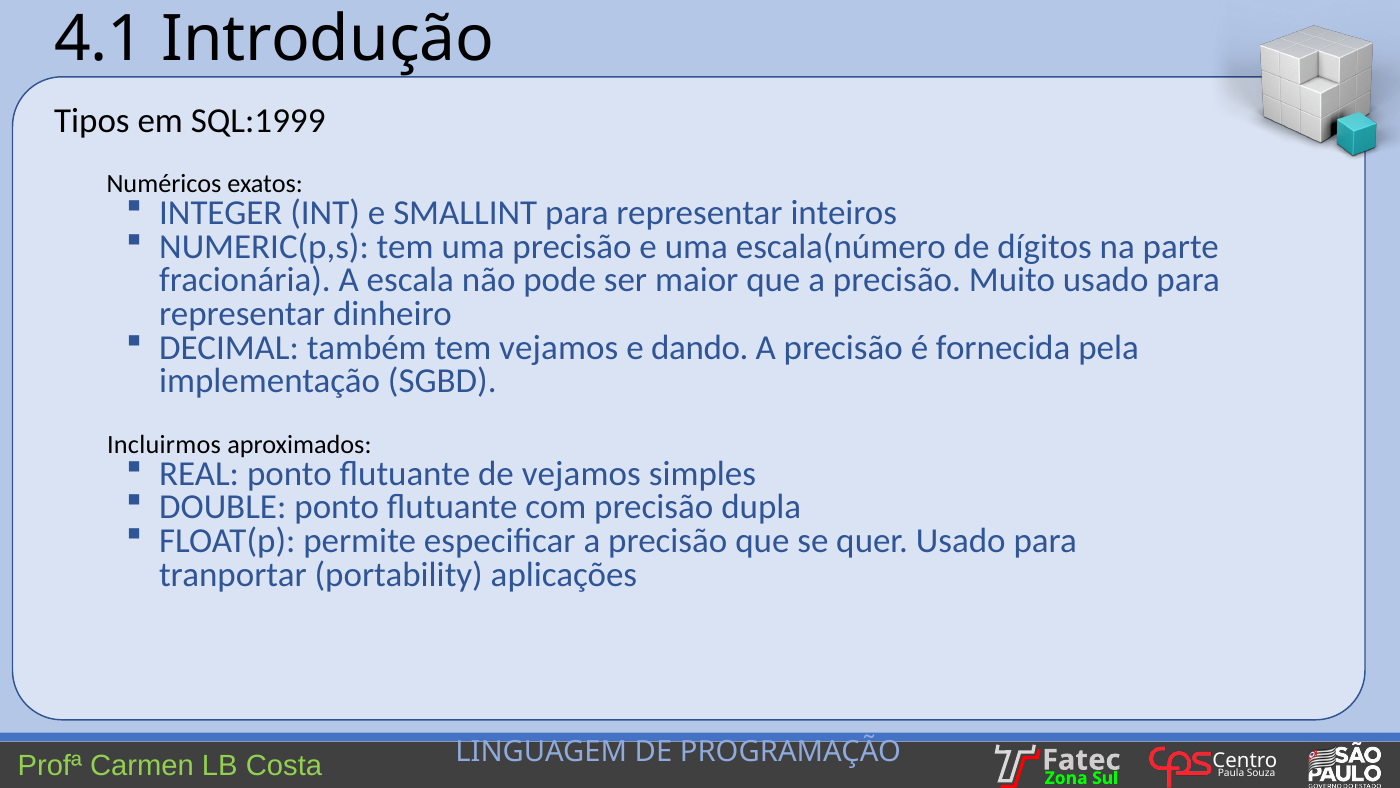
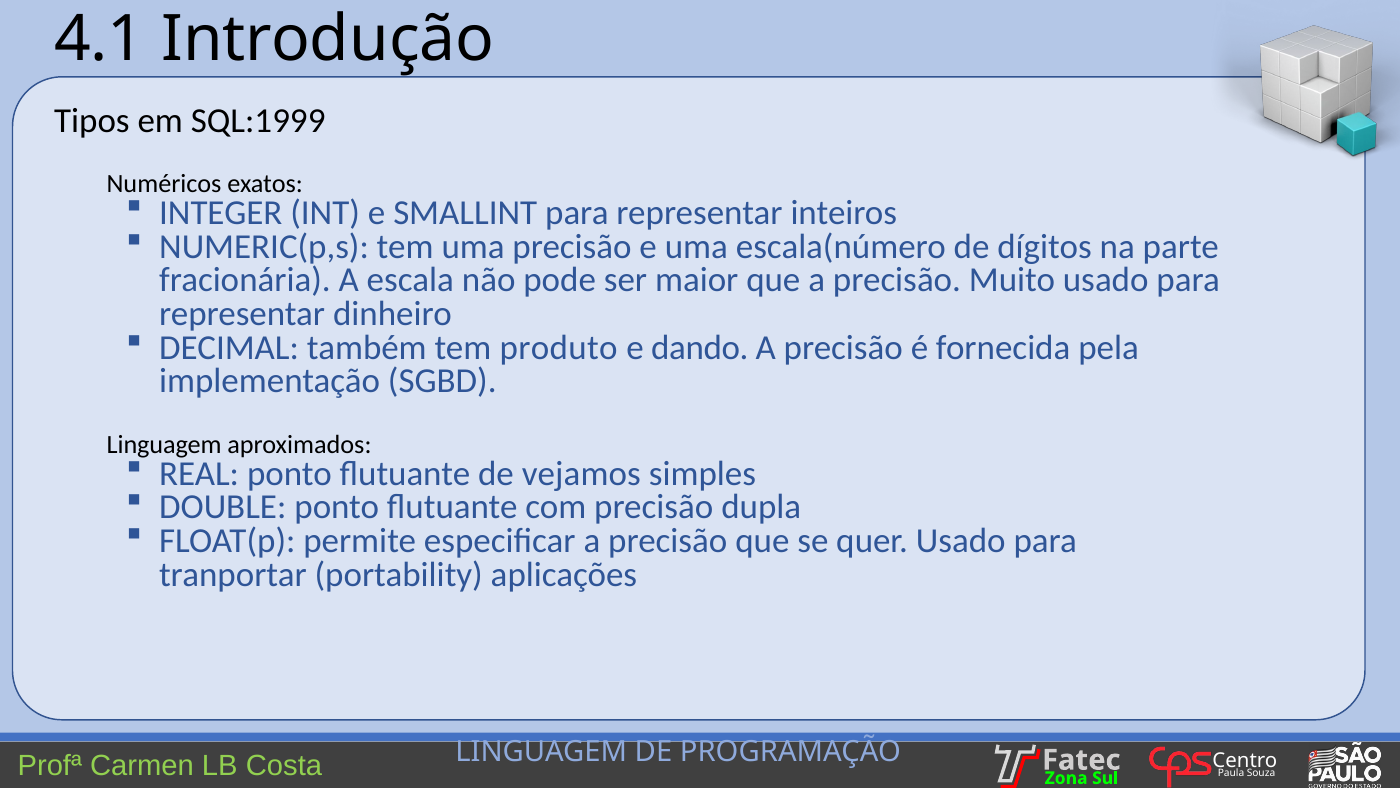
tem vejamos: vejamos -> produto (559, 347)
Incluirmos: Incluirmos -> Linguagem (164, 444)
